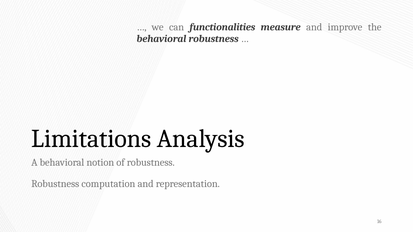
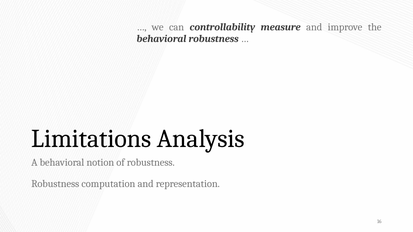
functionalities: functionalities -> controllability (222, 27)
